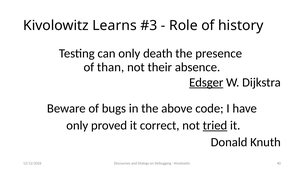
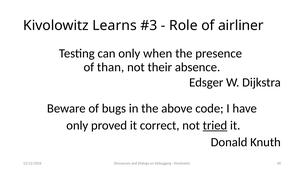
history: history -> airliner (241, 26)
death: death -> when (158, 53)
Edsger underline: present -> none (206, 82)
